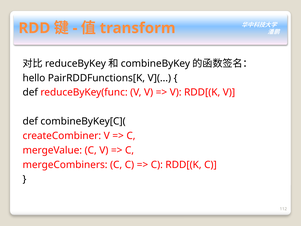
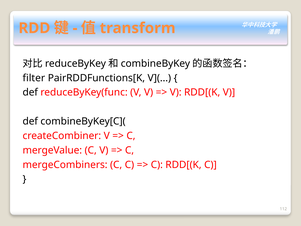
hello: hello -> filter (34, 78)
